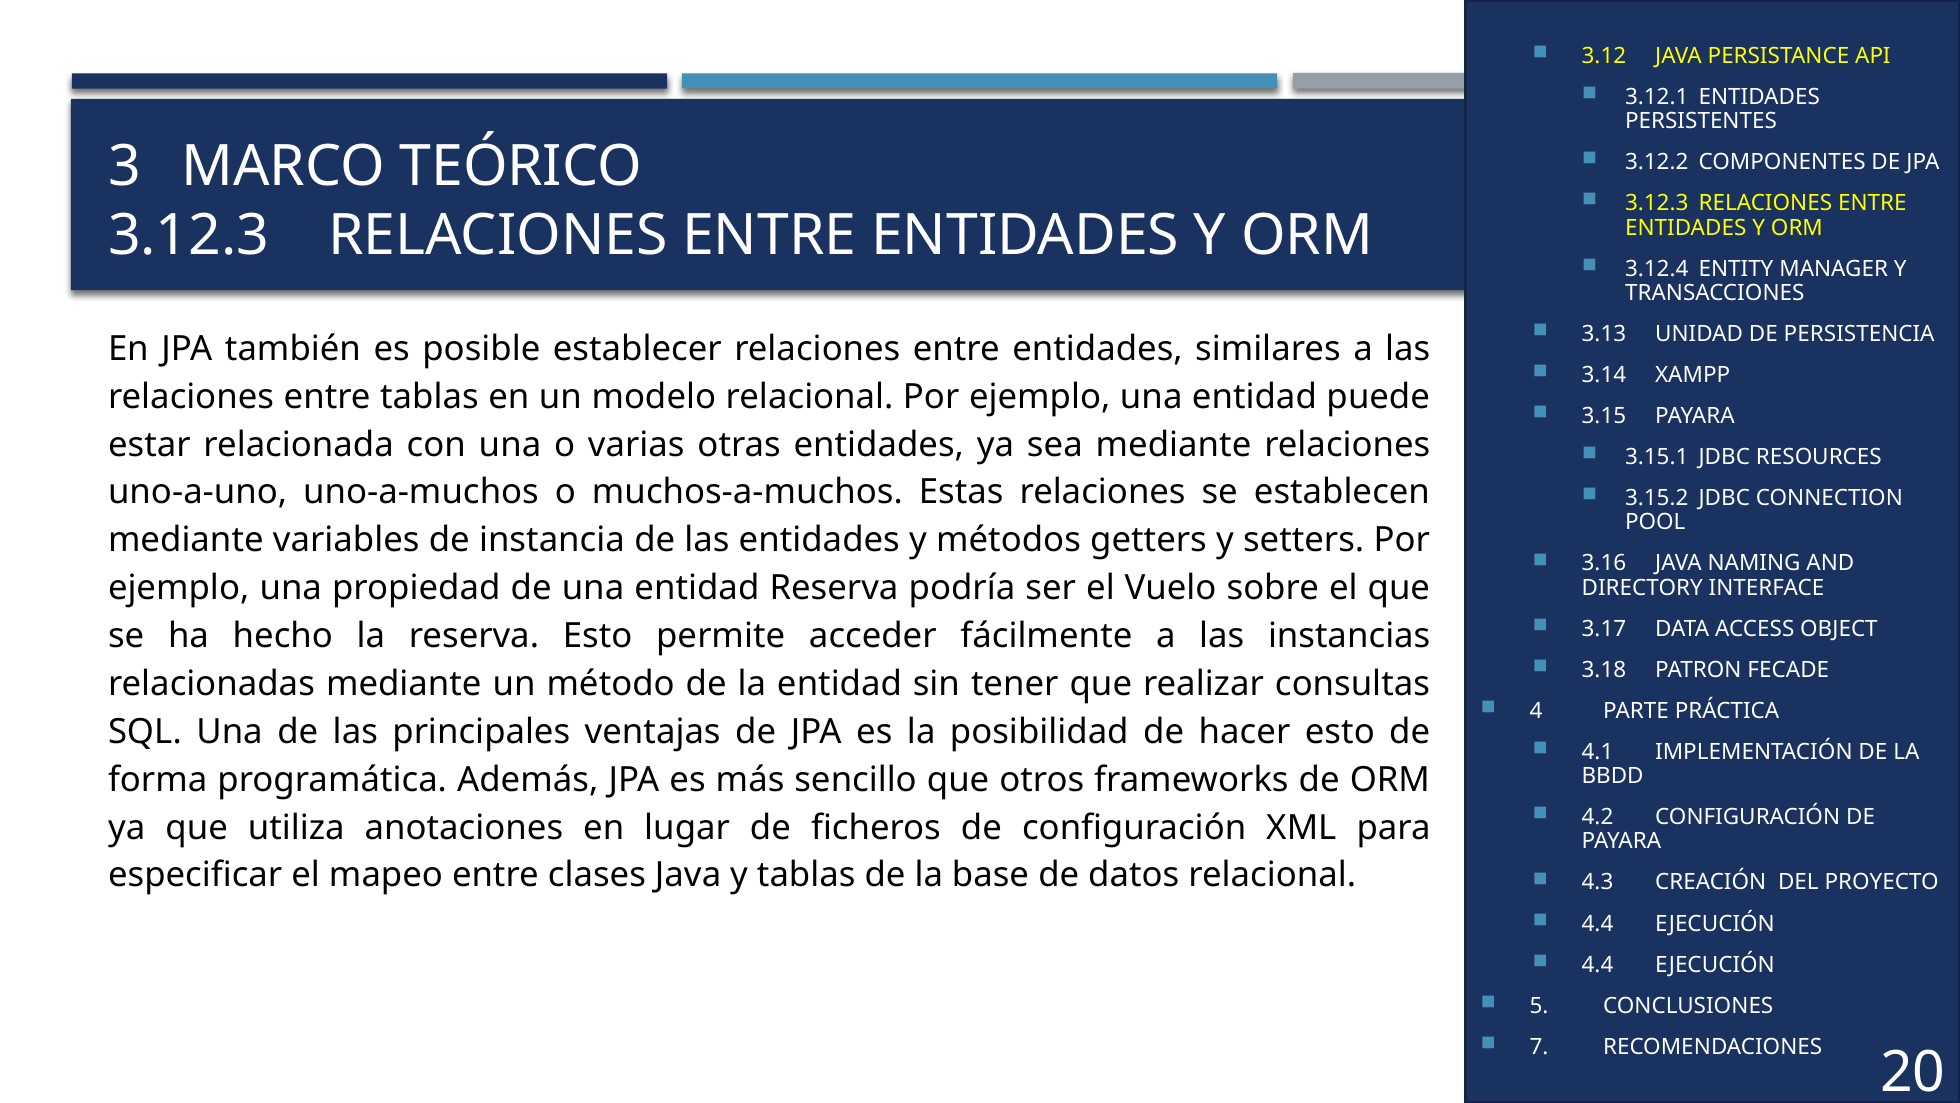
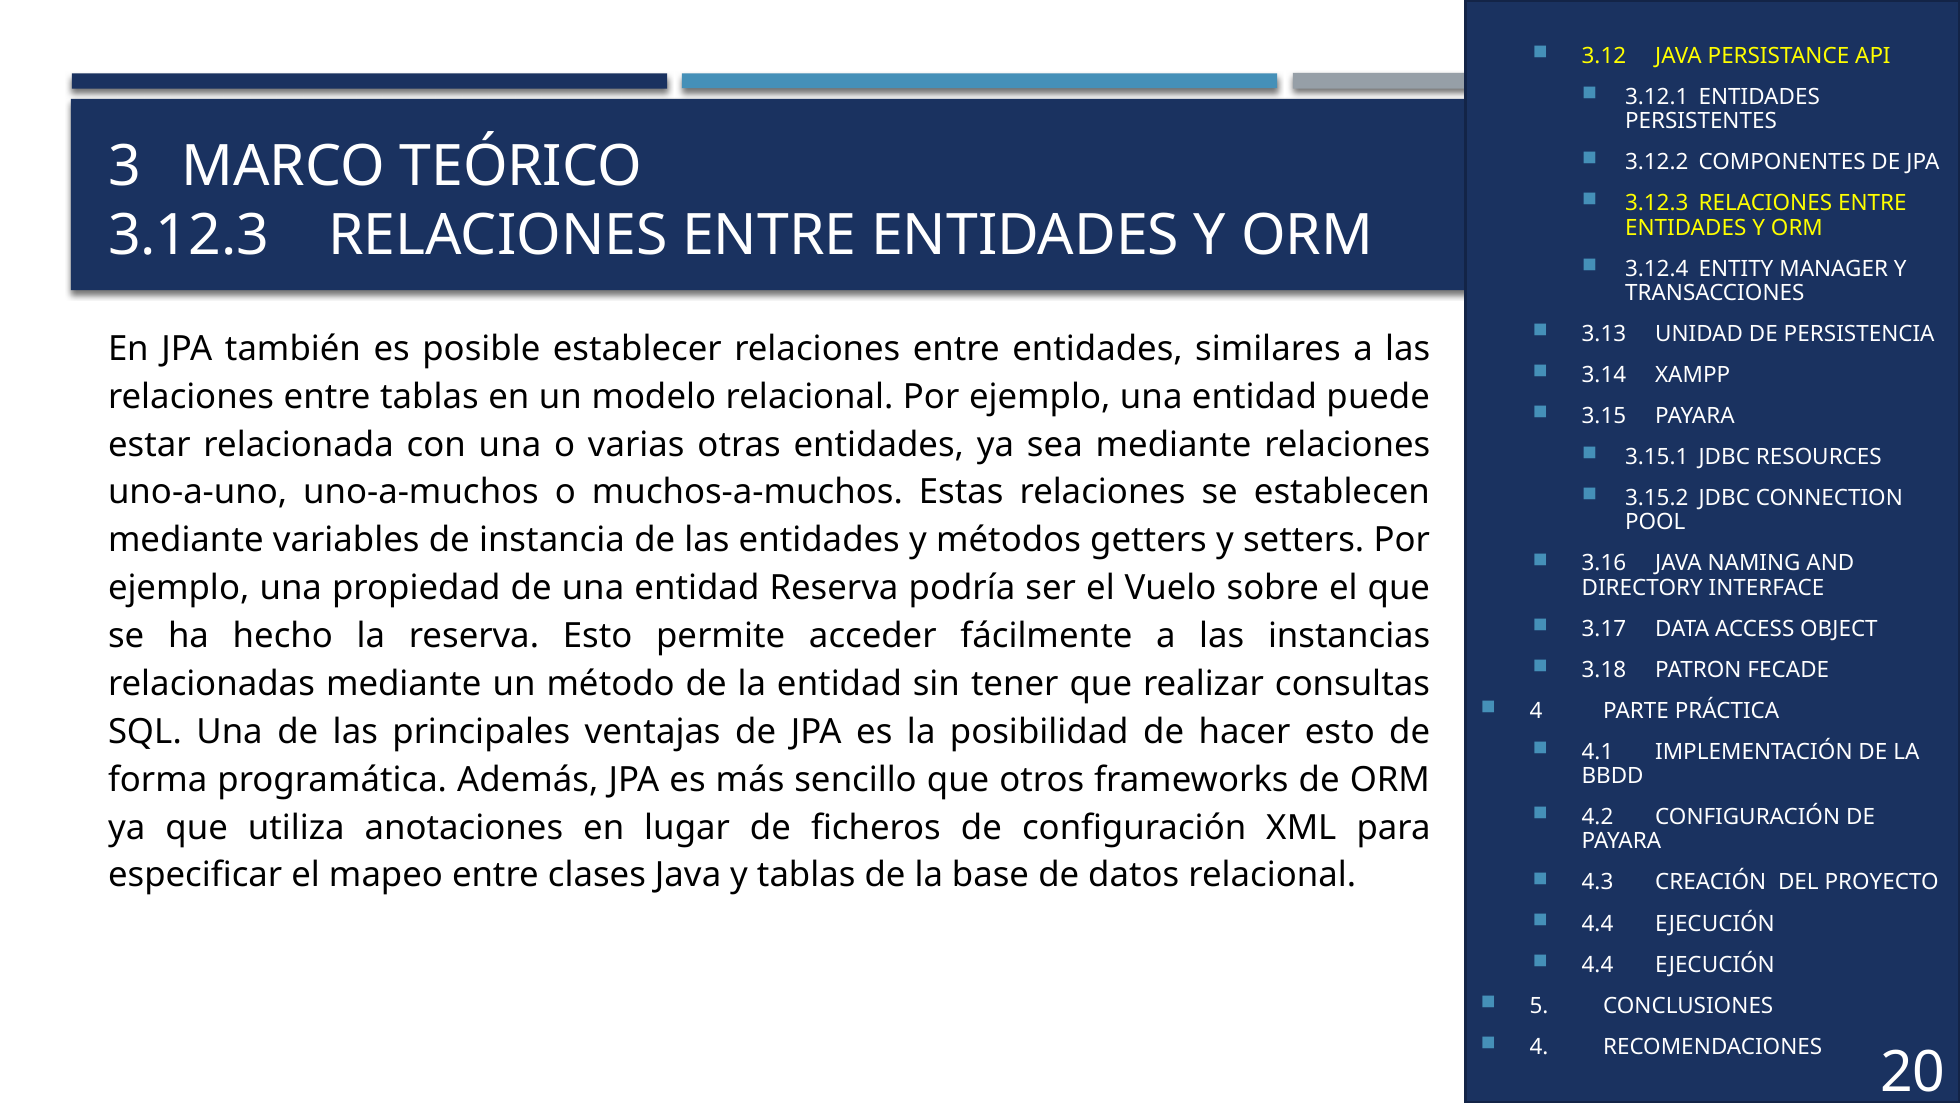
7: 7 -> 4 (1539, 1046)
